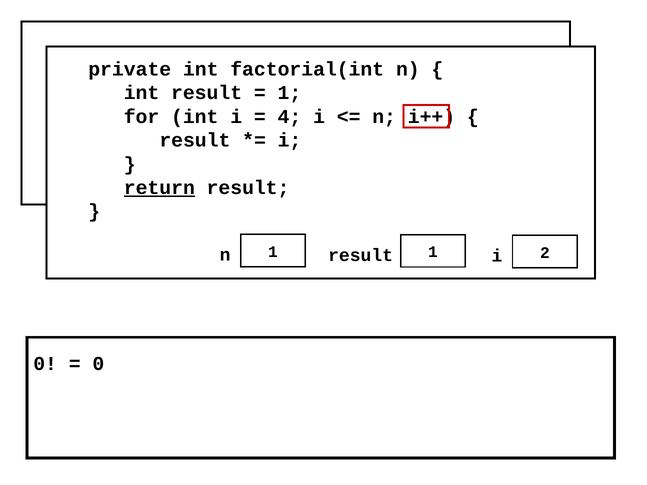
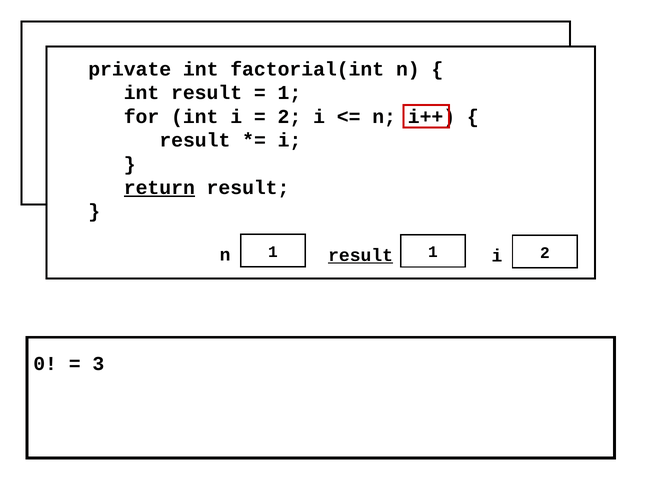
4: 4 -> 2 (289, 117)
result underline: none -> present (361, 255)
0: 0 -> 3 (98, 364)
